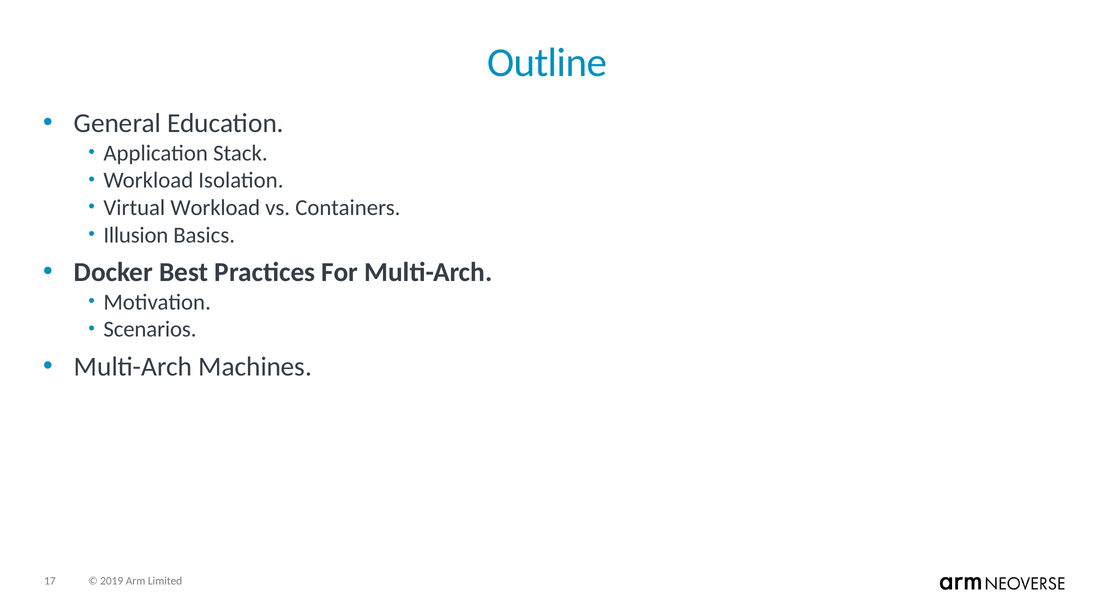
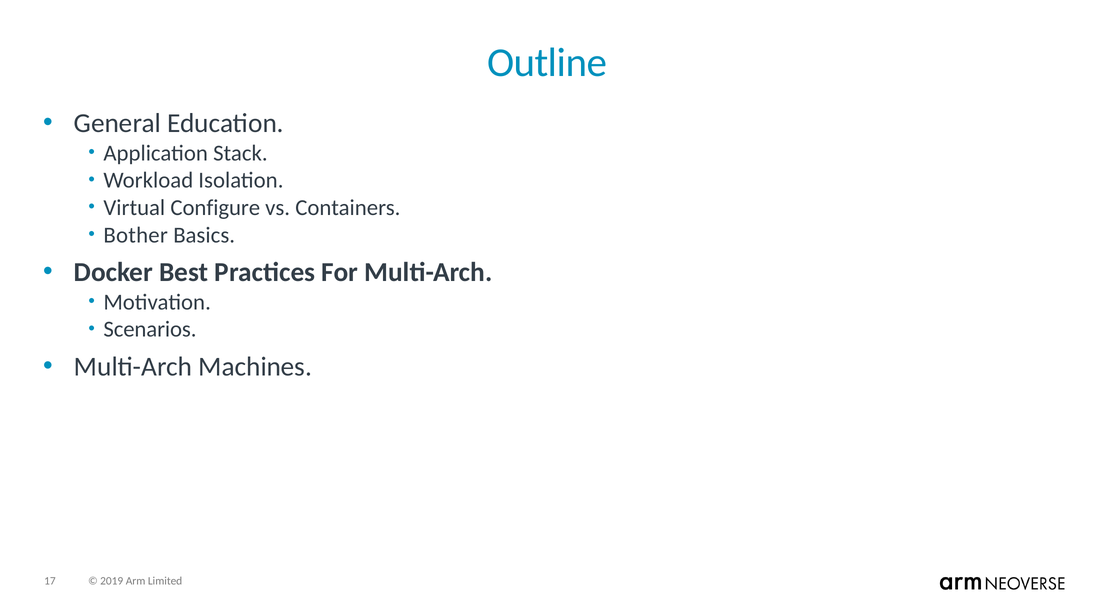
Virtual Workload: Workload -> Configure (215, 208)
Illusion: Illusion -> Bother (136, 235)
